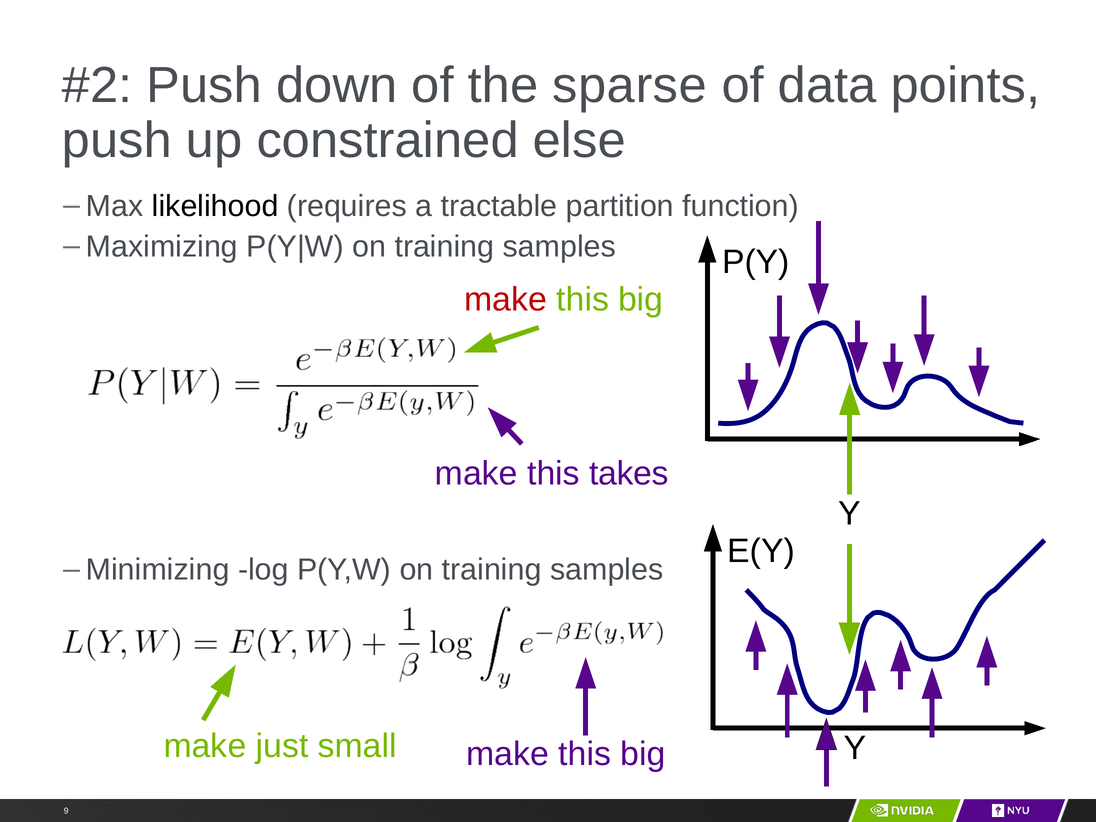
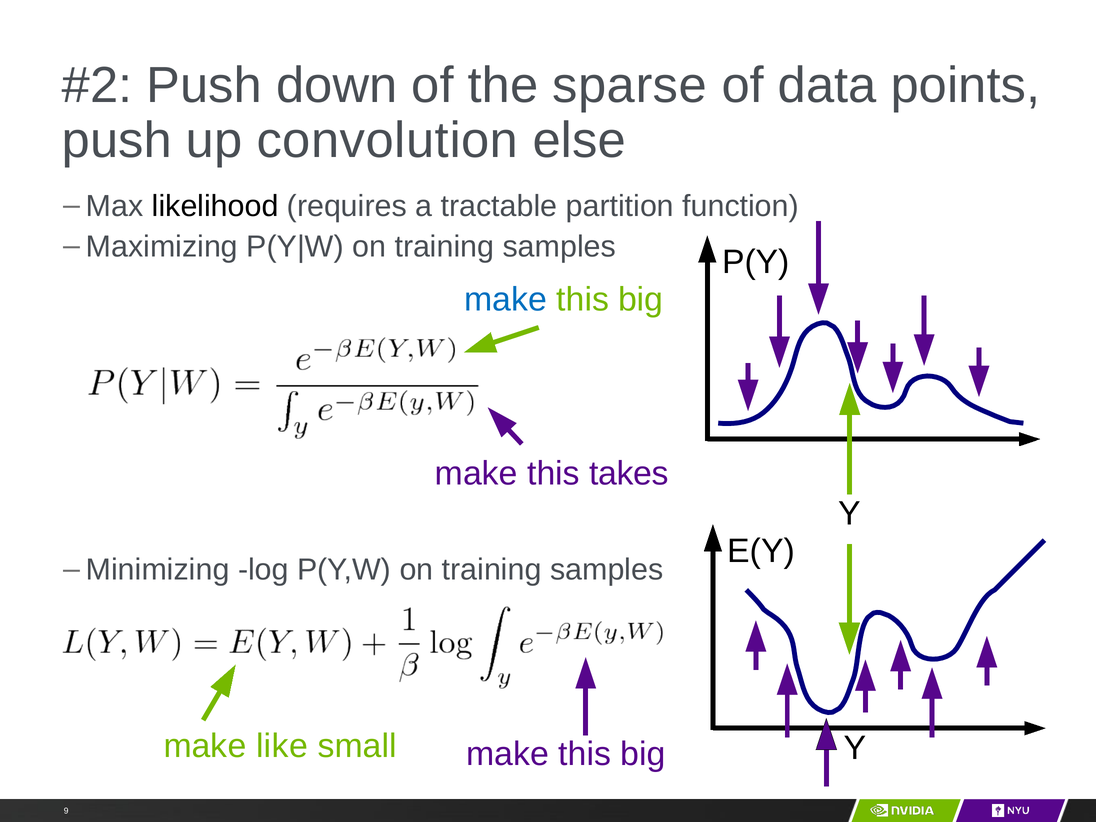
constrained: constrained -> convolution (387, 140)
make colour: red -> blue (505, 300)
just: just -> like (282, 746)
